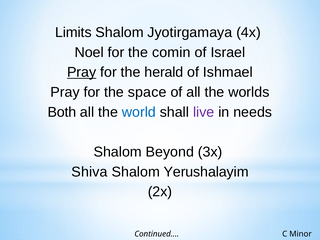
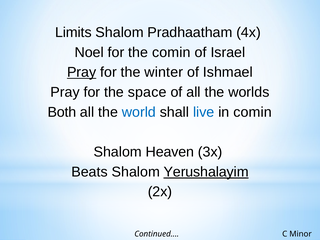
Jyotirgamaya: Jyotirgamaya -> Pradhaatham (190, 32)
herald: herald -> winter (164, 72)
live colour: purple -> blue (204, 112)
in needs: needs -> comin (253, 112)
Beyond: Beyond -> Heaven (170, 152)
Shiva: Shiva -> Beats (90, 172)
Yerushalayim underline: none -> present (206, 172)
